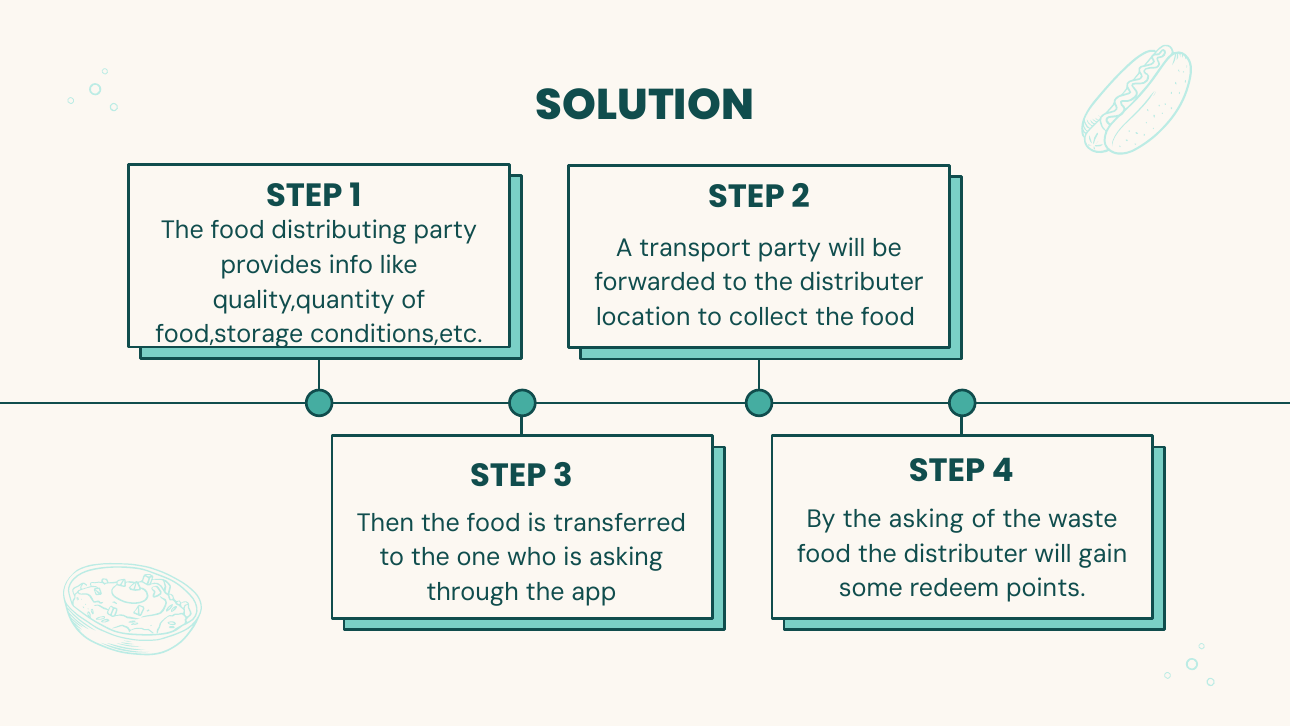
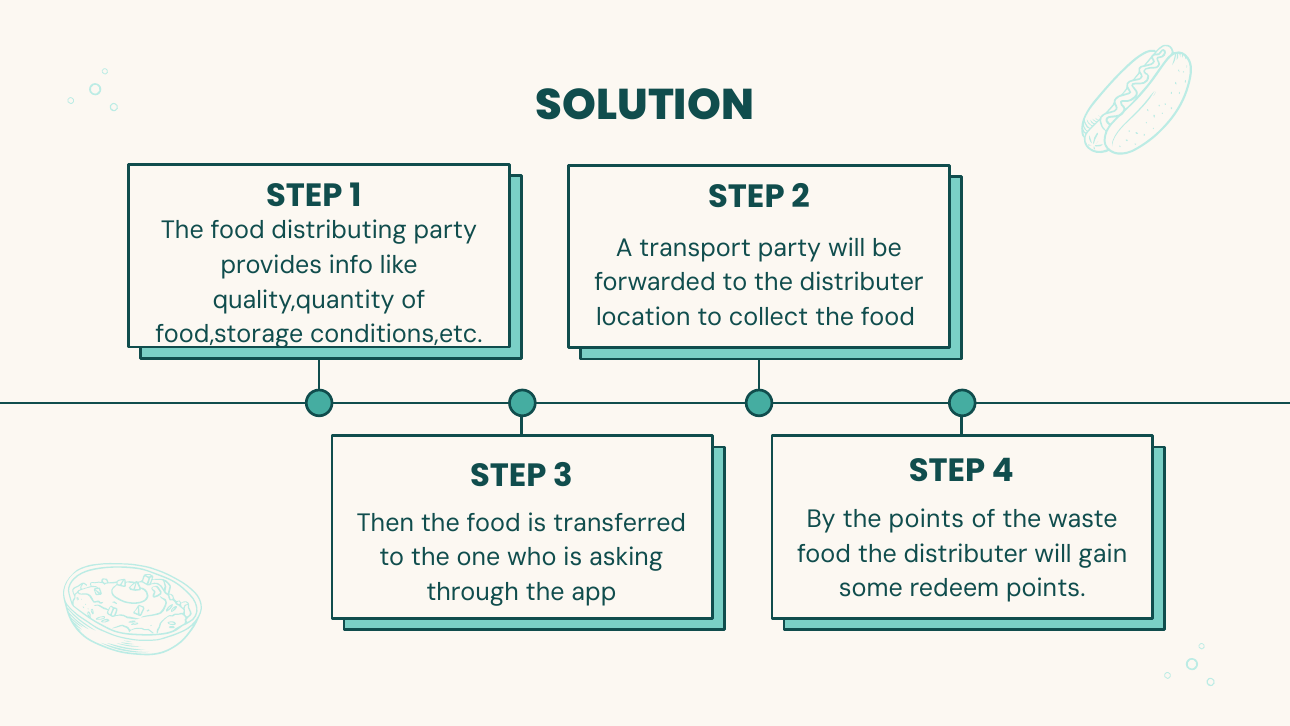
the asking: asking -> points (926, 519)
